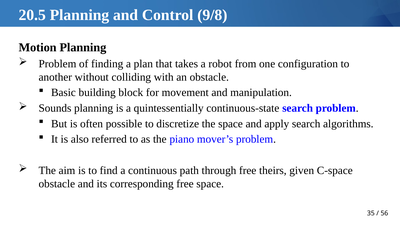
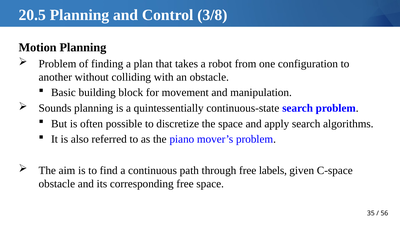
9/8: 9/8 -> 3/8 (212, 15)
theirs: theirs -> labels (273, 170)
